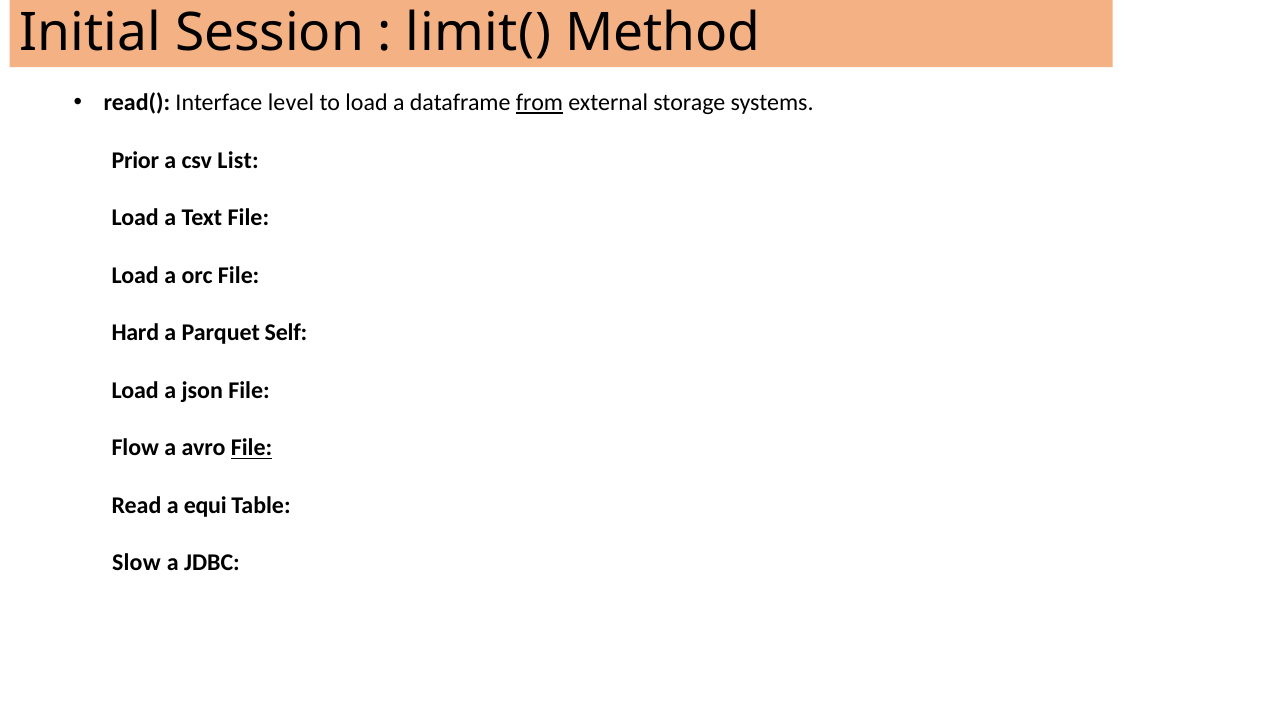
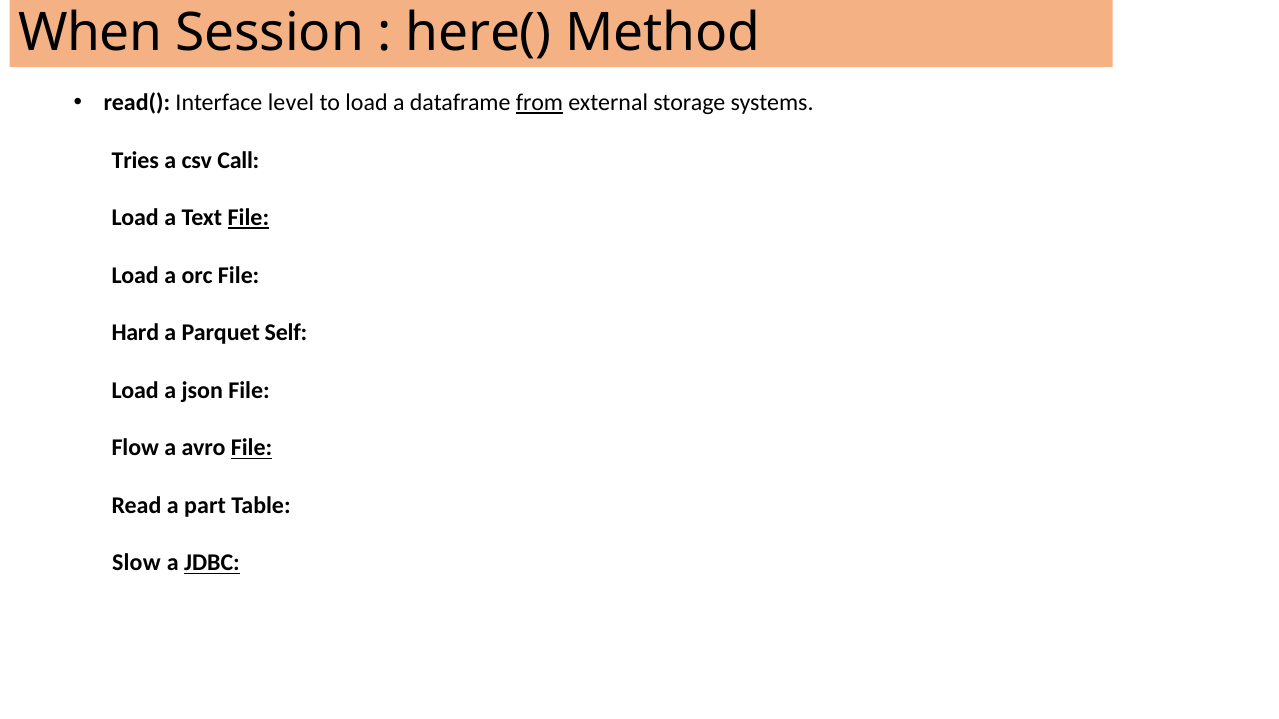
Initial: Initial -> When (90, 33)
limit(: limit( -> here( (479, 33)
Prior: Prior -> Tries (135, 160)
List: List -> Call (238, 160)
File underline: none -> present (248, 218)
equi: equi -> part (205, 506)
JDBC underline: none -> present (212, 563)
